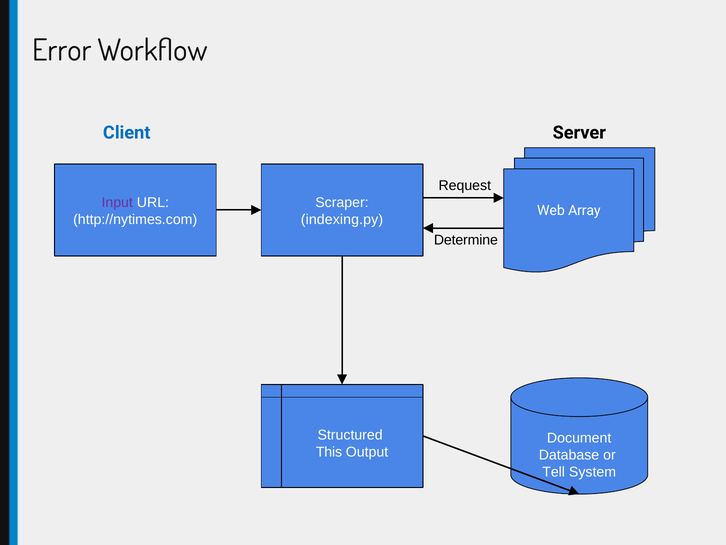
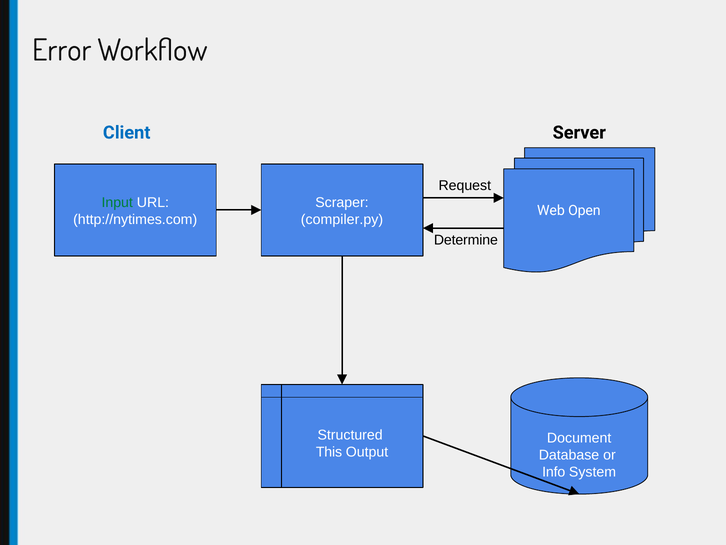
Input colour: purple -> green (117, 202)
Array: Array -> Open (584, 211)
indexing.py: indexing.py -> compiler.py (342, 219)
Tell: Tell -> Info (554, 472)
